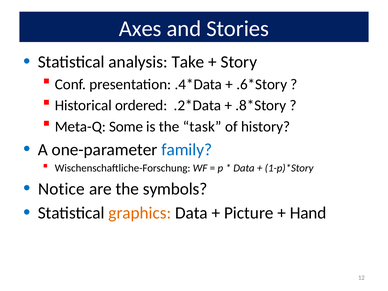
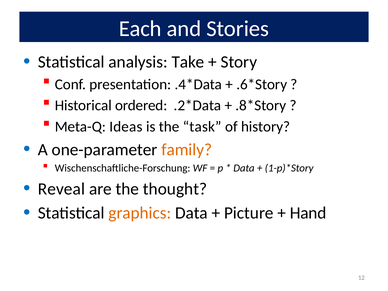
Axes: Axes -> Each (140, 29)
Some: Some -> Ideas (126, 127)
family colour: blue -> orange (187, 150)
Notice: Notice -> Reveal (61, 189)
symbols: symbols -> thought (175, 189)
